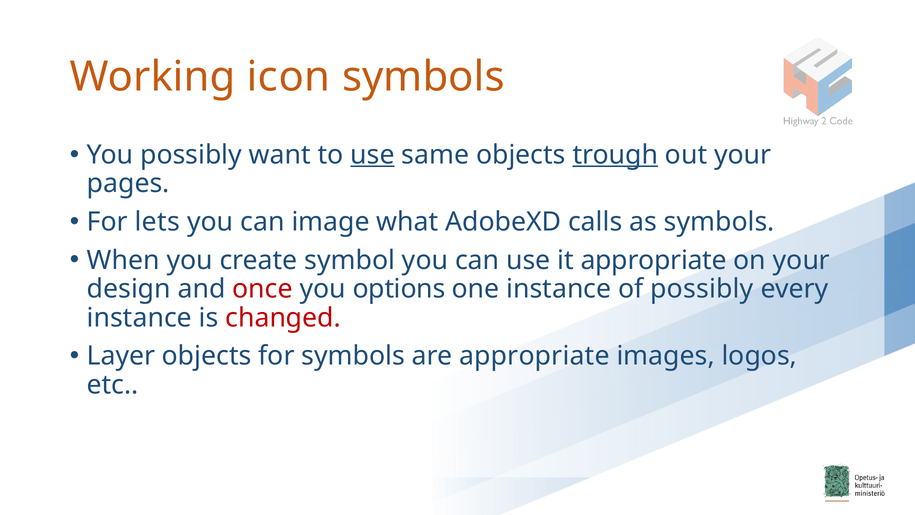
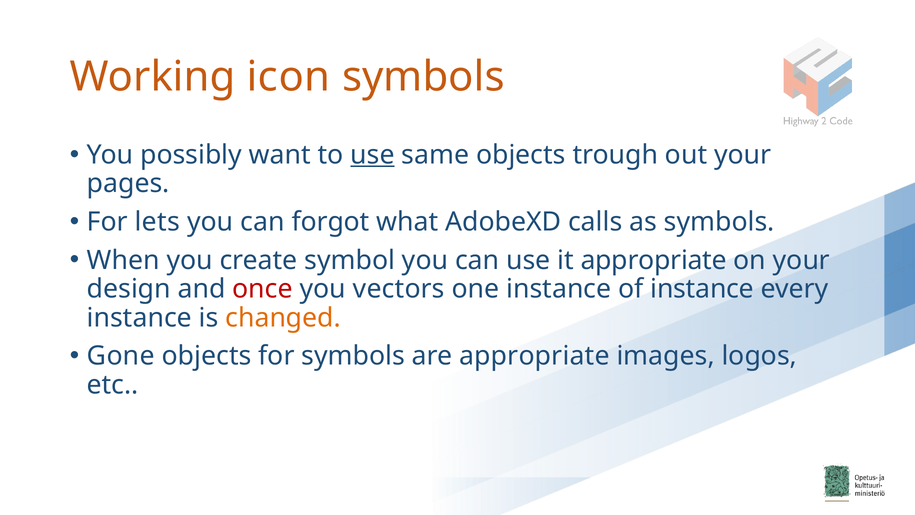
trough underline: present -> none (615, 155)
image: image -> forgot (331, 222)
options: options -> vectors (399, 289)
of possibly: possibly -> instance (702, 289)
changed colour: red -> orange (283, 318)
Layer: Layer -> Gone (121, 356)
